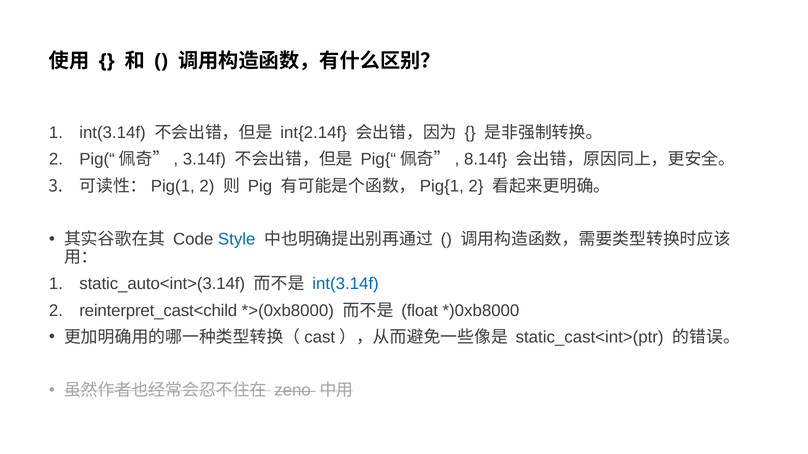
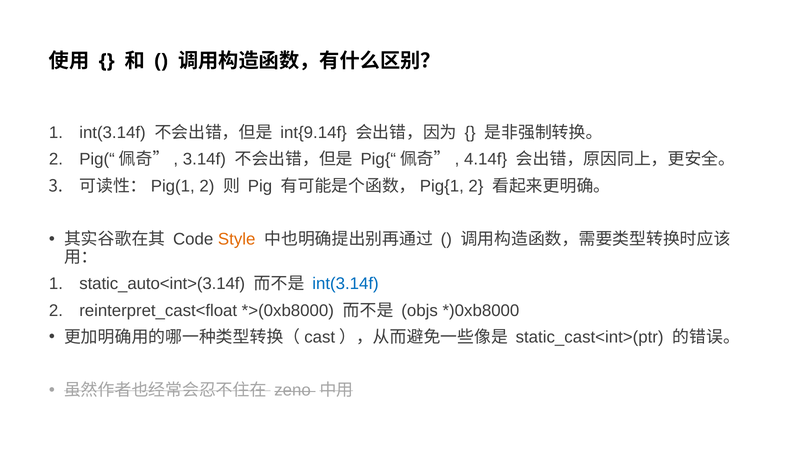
int{2.14f: int{2.14f -> int{9.14f (314, 133)
8.14f: 8.14f -> 4.14f (486, 160)
Style colour: blue -> orange (237, 239)
reinterpret_cast<child: reinterpret_cast<child -> reinterpret_cast<float (158, 311)
float: float -> objs (420, 311)
